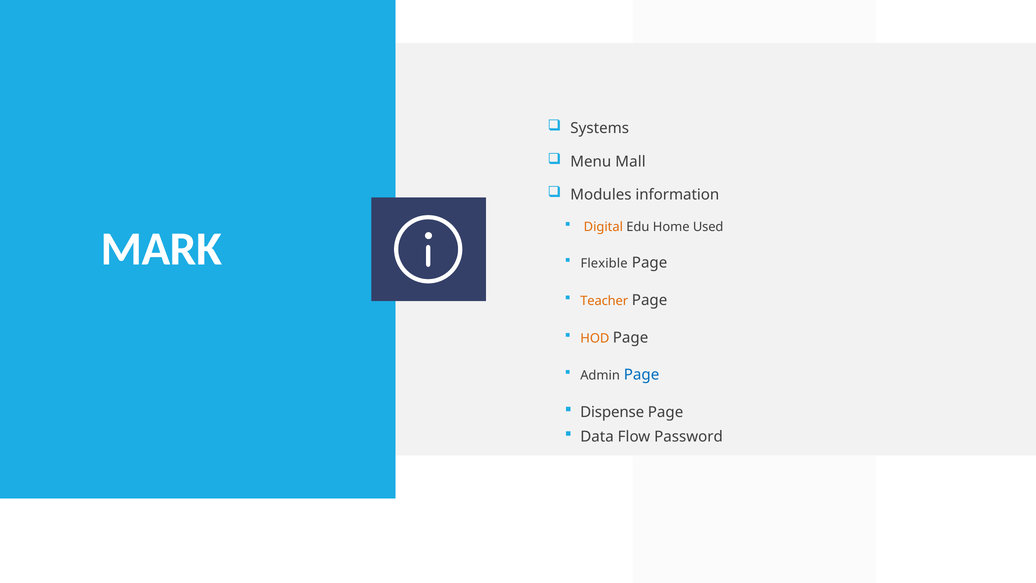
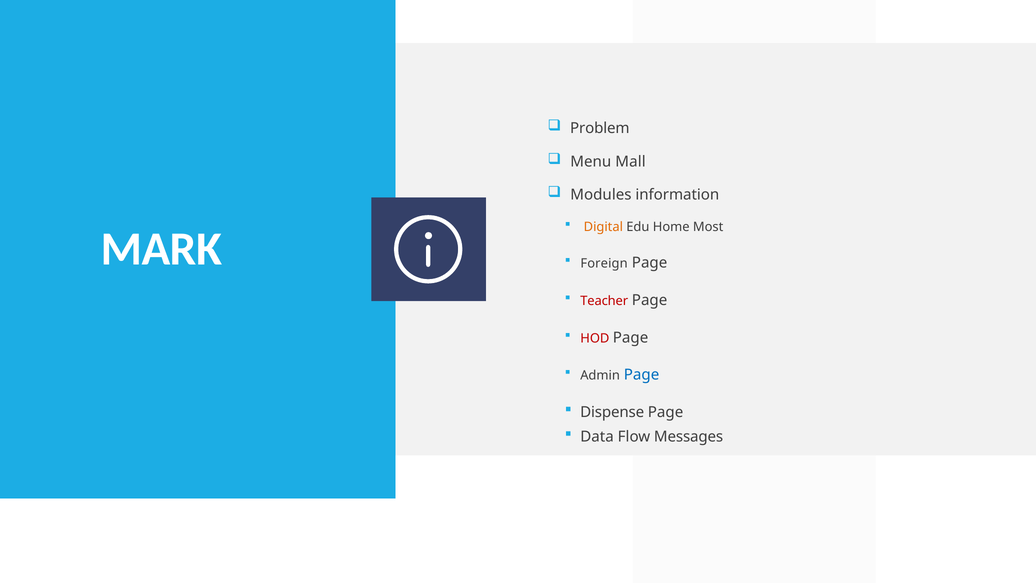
Systems: Systems -> Problem (600, 128)
Used: Used -> Most (708, 227)
Flexible: Flexible -> Foreign (604, 264)
Teacher colour: orange -> red (604, 301)
HOD colour: orange -> red (595, 338)
Password: Password -> Messages (689, 437)
